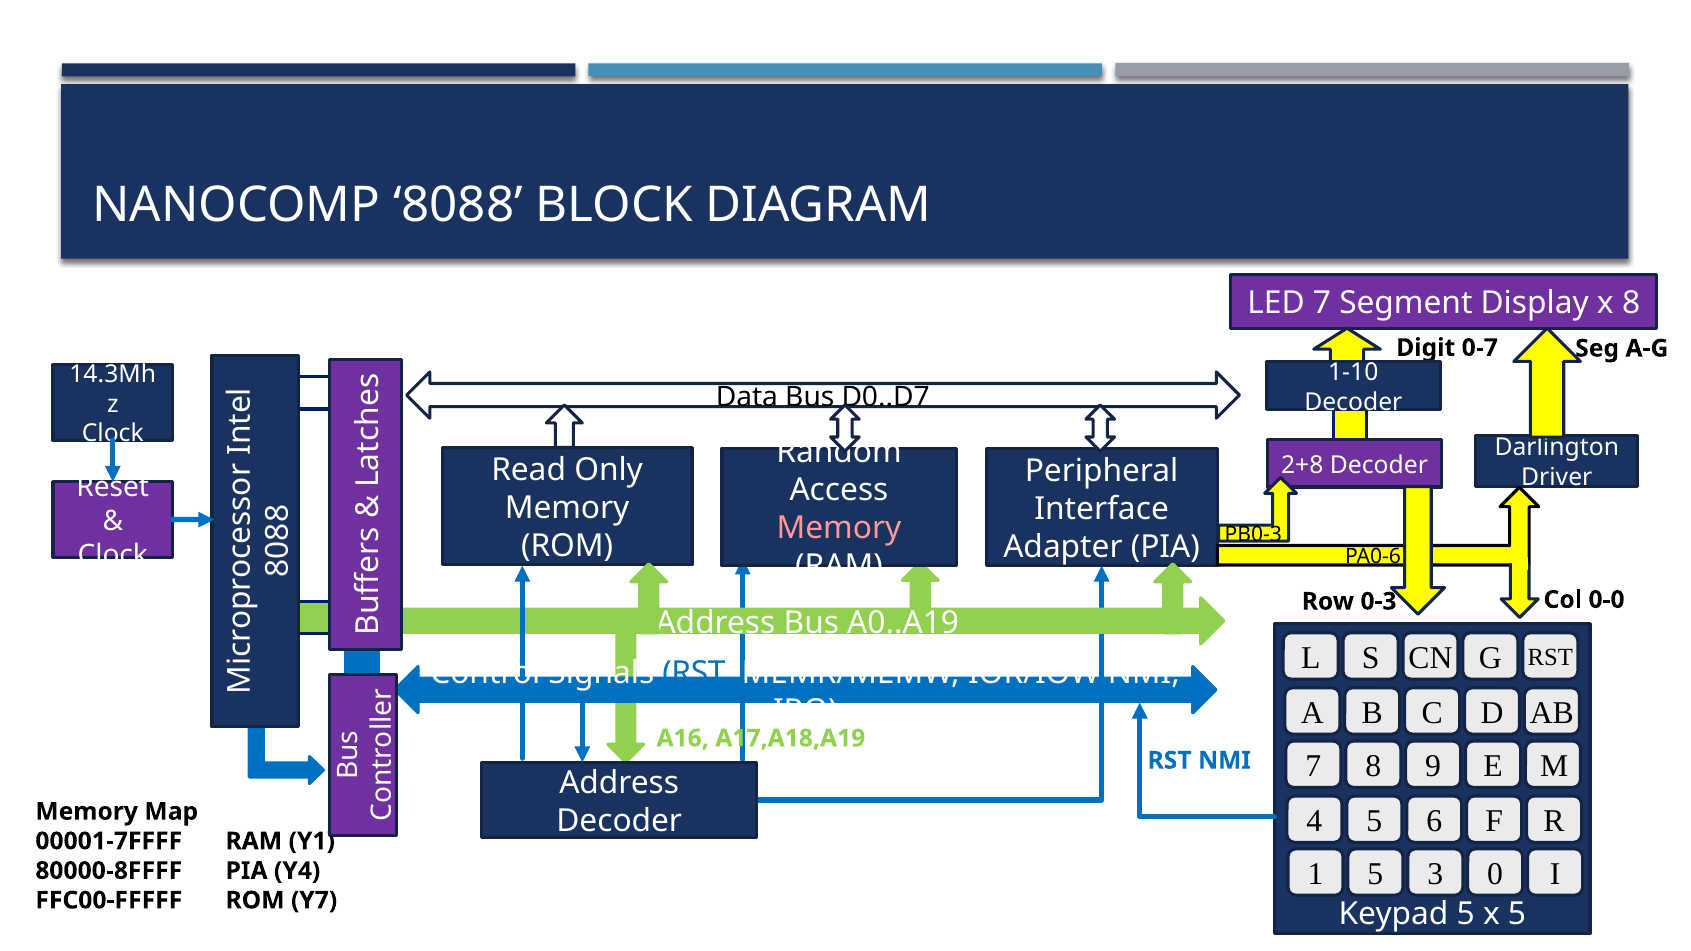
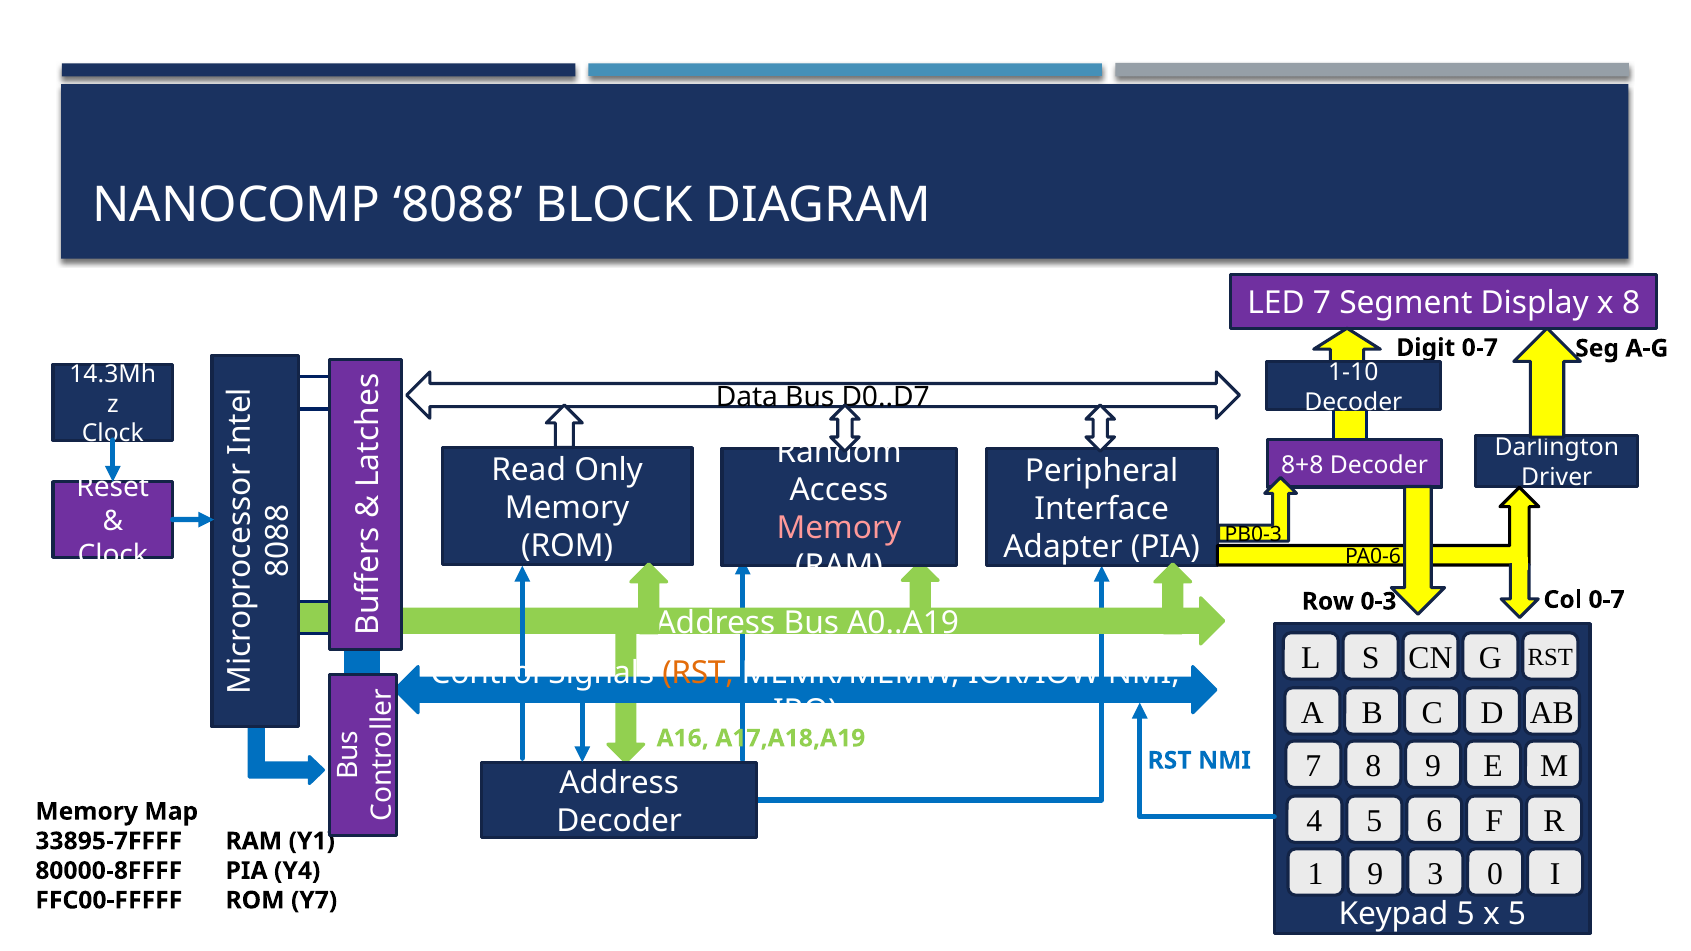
2+8: 2+8 -> 8+8 (1302, 465)
Col 0-0: 0-0 -> 0-7 (1607, 600)
RST colour: blue -> orange (698, 673)
00001-7FFFF: 00001-7FFFF -> 33895-7FFFF (109, 841)
1 5: 5 -> 9 (1375, 874)
